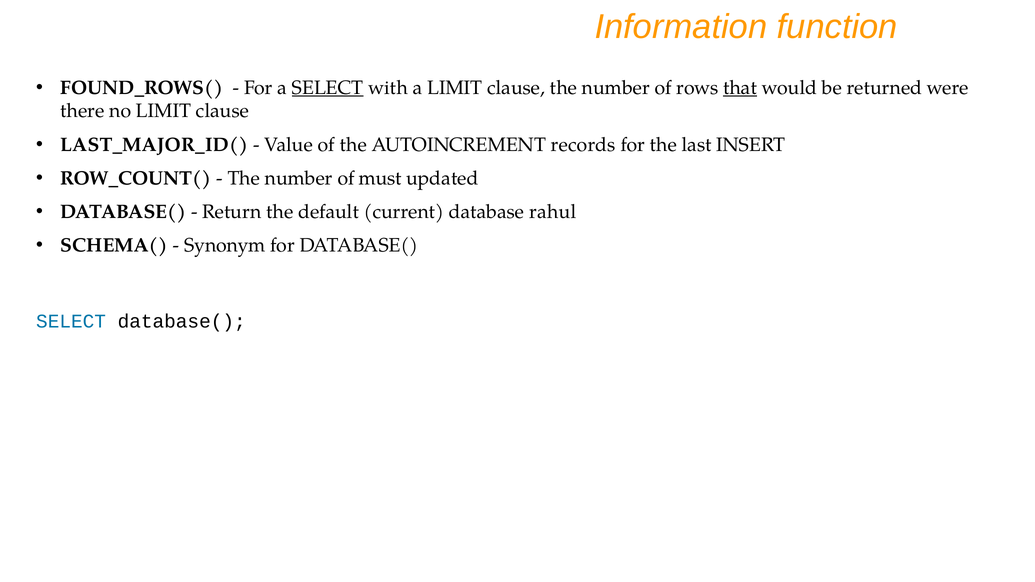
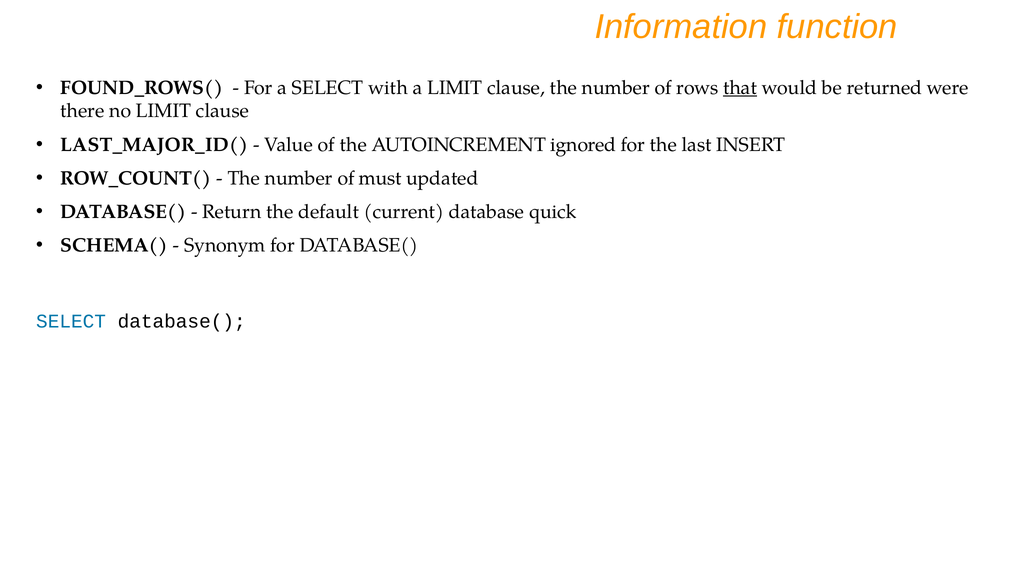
SELECT underline: present -> none (328, 88)
records: records -> ignored (583, 145)
rahul: rahul -> quick (553, 212)
